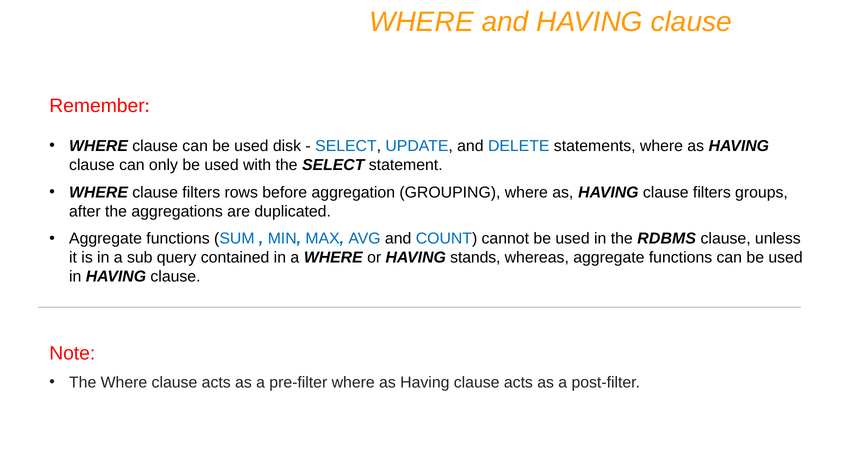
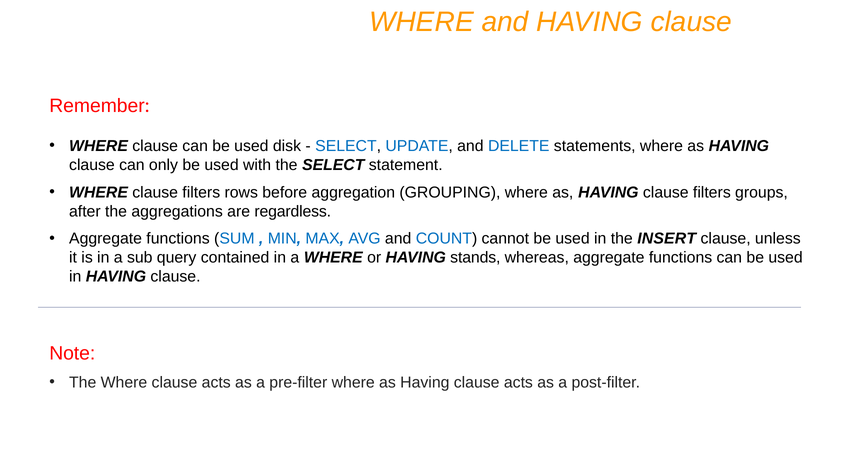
duplicated: duplicated -> regardless (293, 211)
RDBMS: RDBMS -> INSERT (667, 239)
